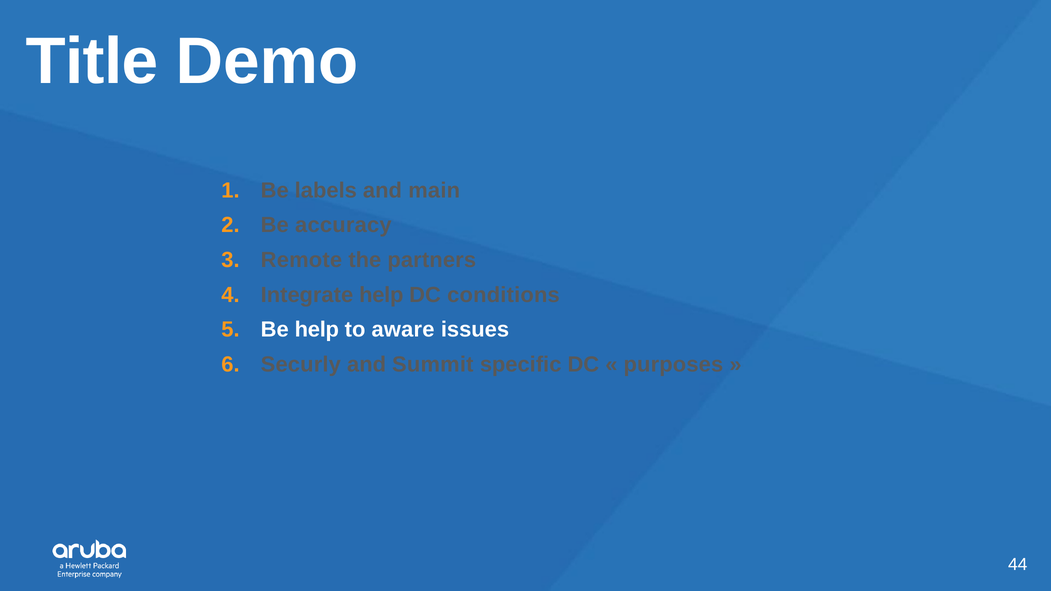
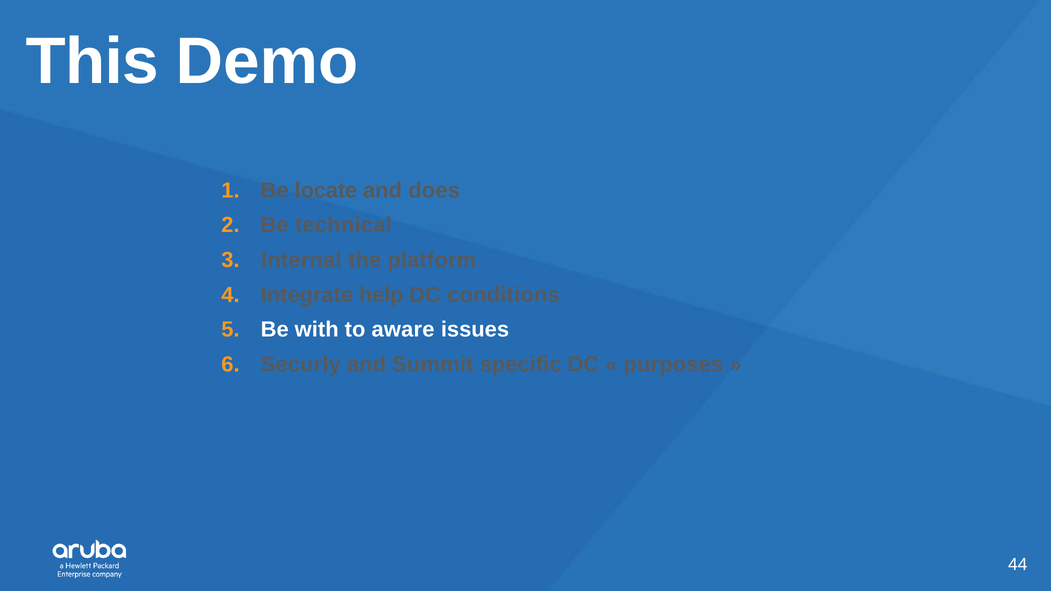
Title: Title -> This (92, 62)
labels: labels -> locate (326, 190)
main: main -> does (434, 190)
accuracy: accuracy -> technical (343, 225)
Remote: Remote -> Internal (301, 260)
partners: partners -> platform (432, 260)
Be help: help -> with (317, 330)
